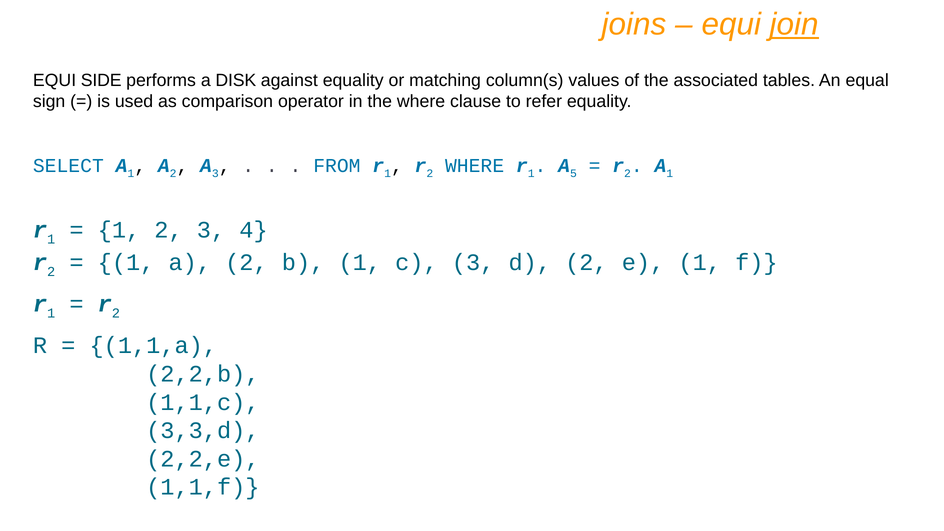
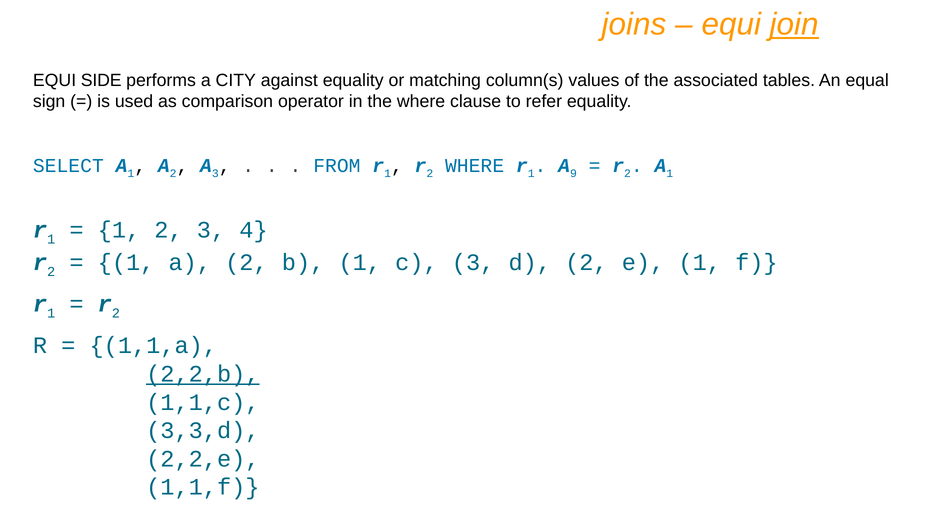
DISK: DISK -> CITY (236, 80)
5: 5 -> 9 (573, 173)
2,2,b underline: none -> present (203, 374)
